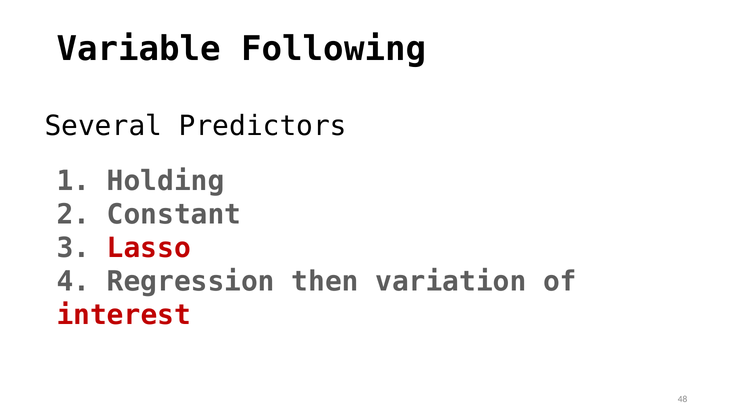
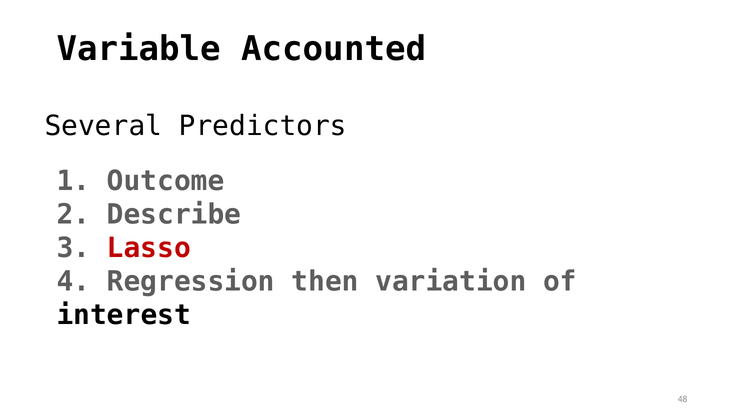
Following: Following -> Accounted (334, 49)
Holding: Holding -> Outcome (166, 181)
Constant: Constant -> Describe (174, 215)
interest colour: red -> black (124, 315)
